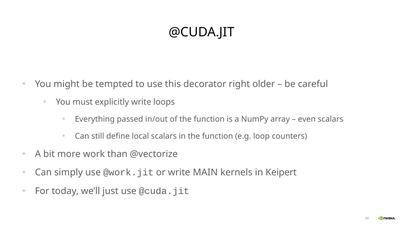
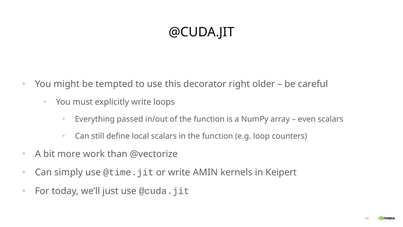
@work.jit: @work.jit -> @time.jit (128, 172)
MAIN: MAIN -> AMIN (205, 172)
